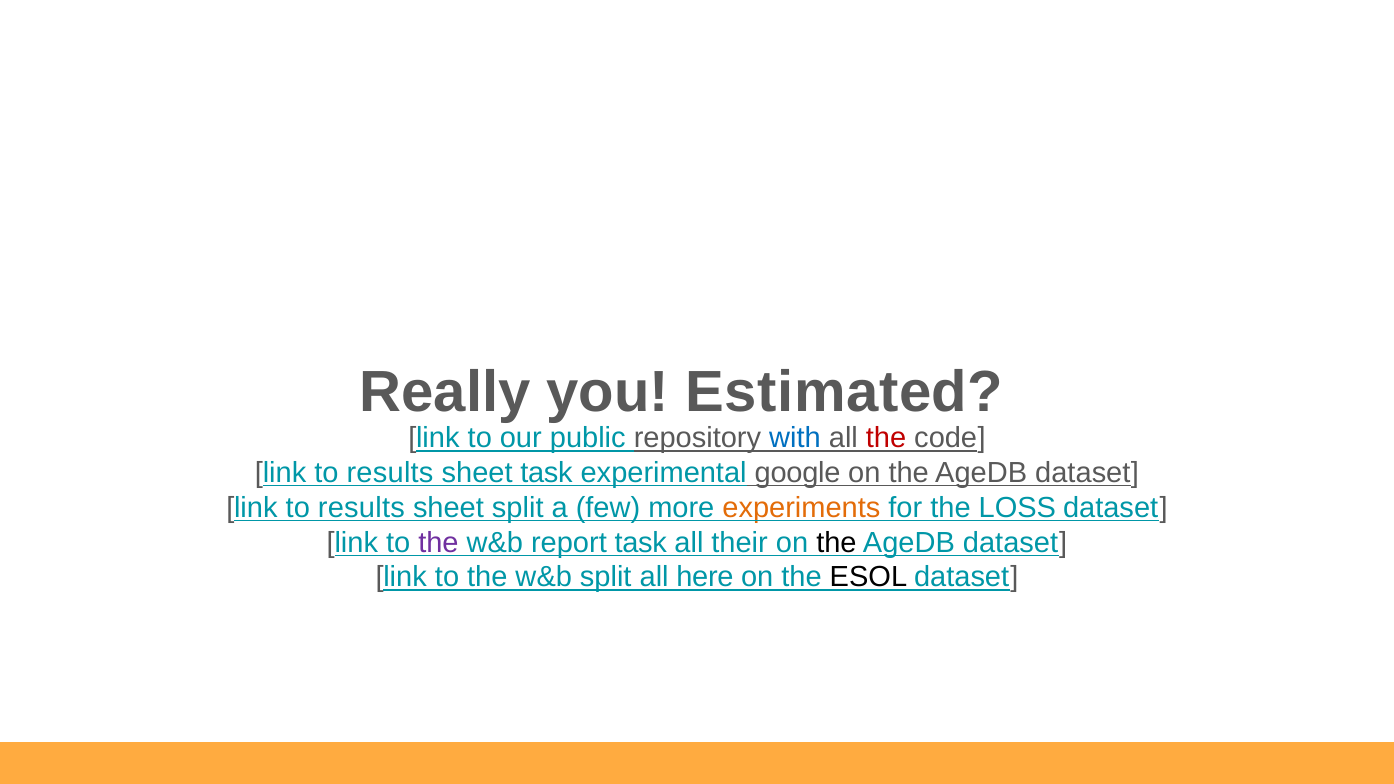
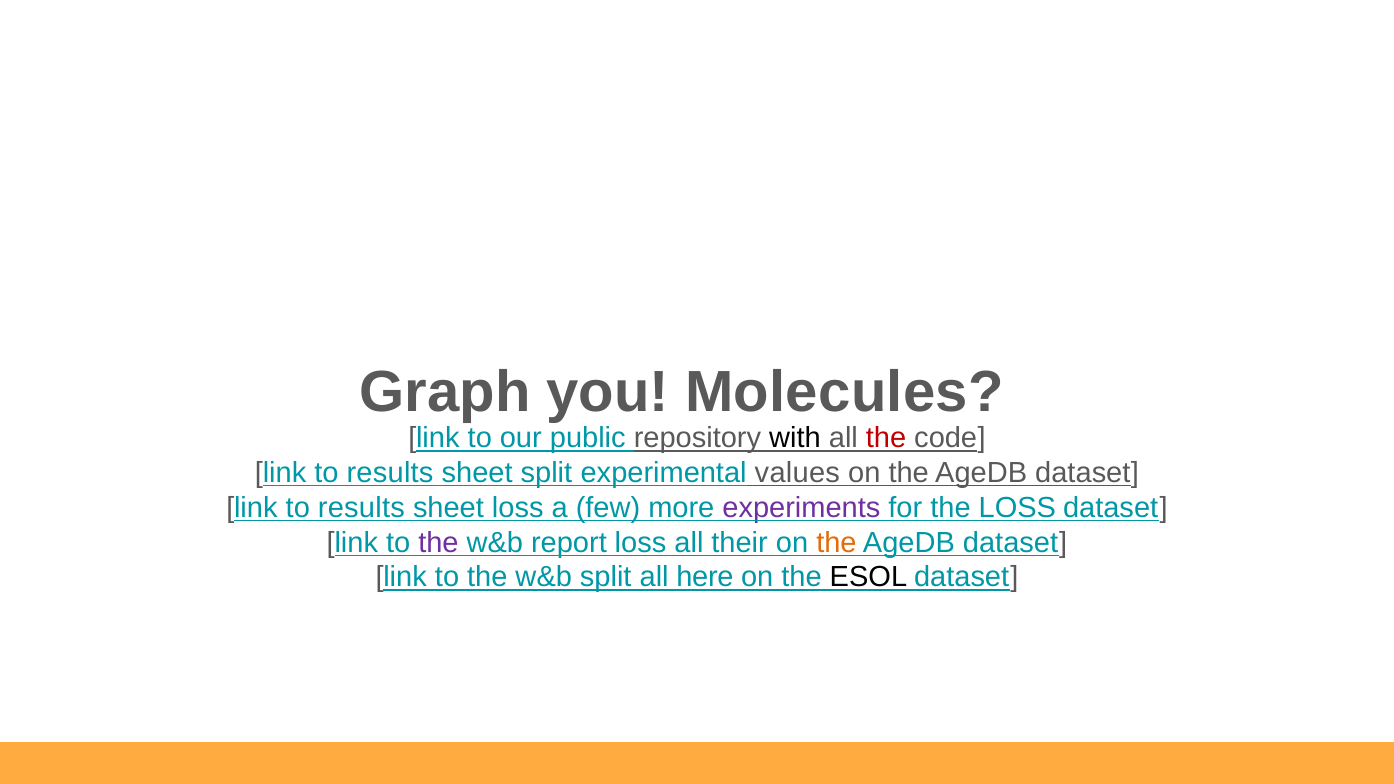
Really: Really -> Graph (445, 393)
Estimated: Estimated -> Molecules (844, 393)
with colour: blue -> black (795, 438)
sheet task: task -> split (546, 473)
google: google -> values (797, 473)
sheet split: split -> loss (518, 508)
experiments colour: orange -> purple (801, 508)
report task: task -> loss (641, 543)
the colour: black -> orange (836, 543)
